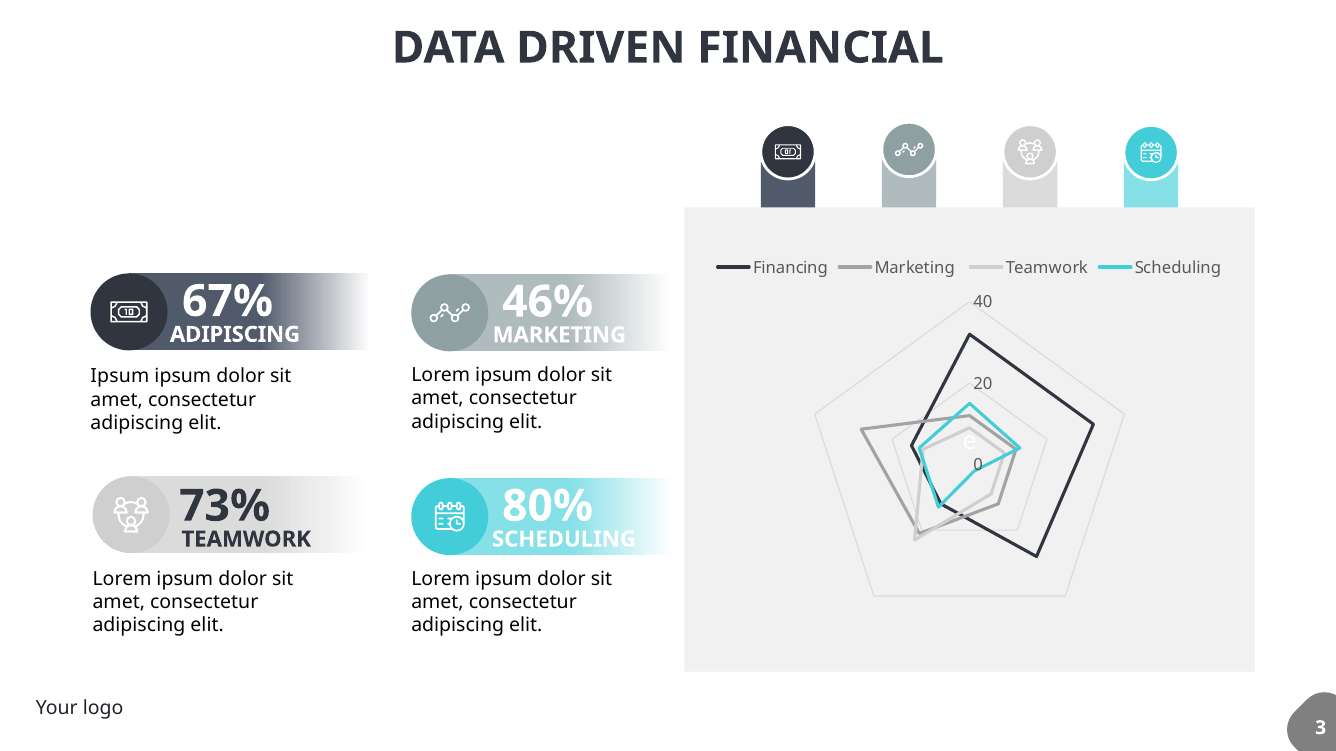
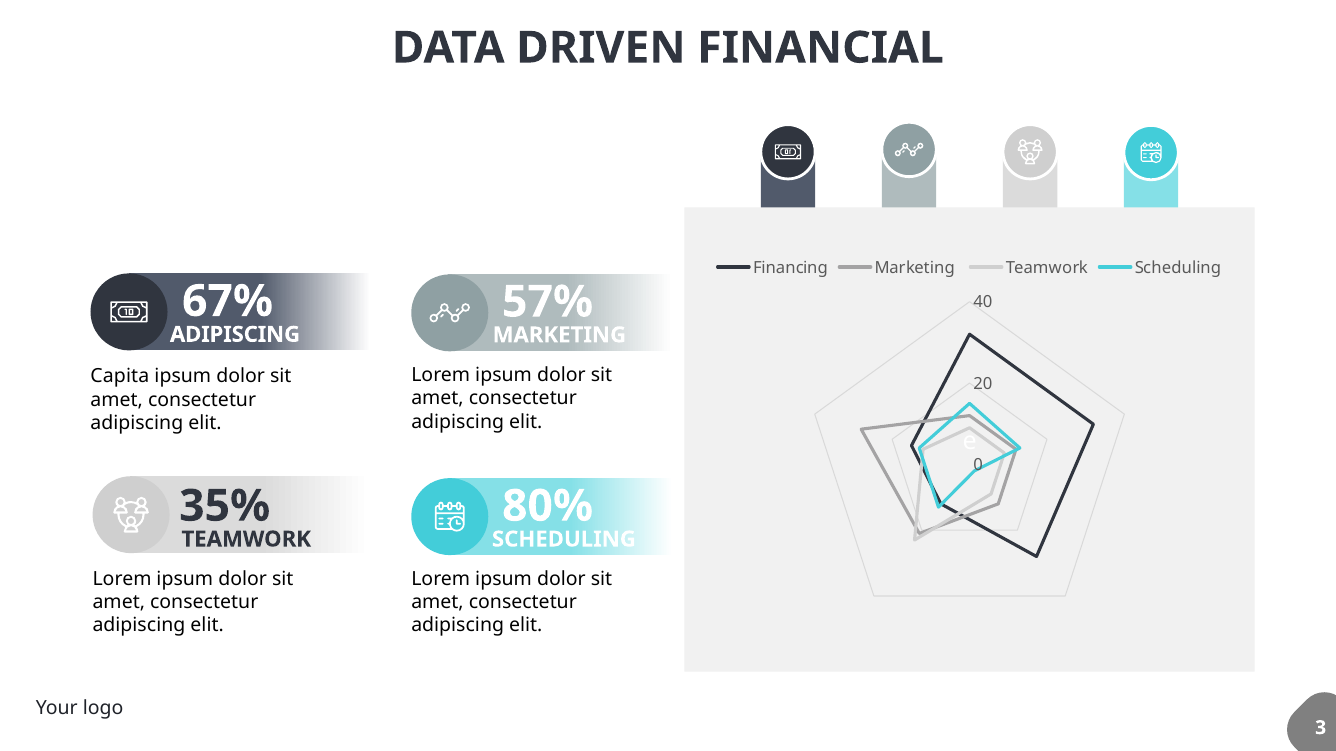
46%: 46% -> 57% (548, 302)
Ipsum: Ipsum -> Capita (120, 377)
73%: 73% -> 35% (225, 506)
